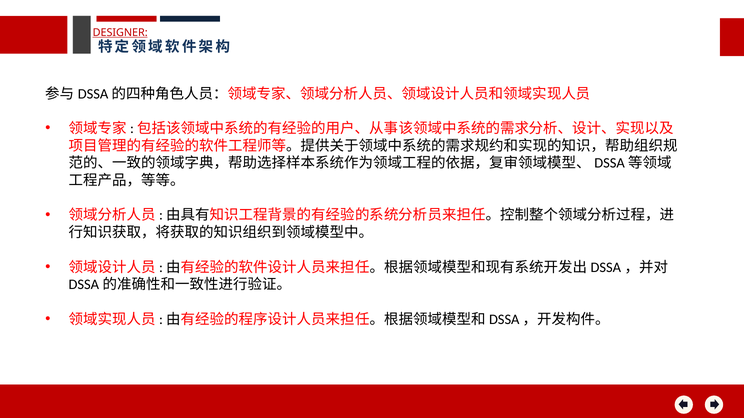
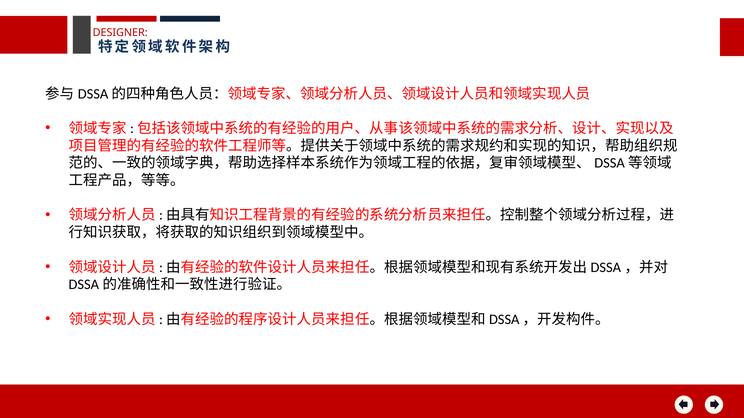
DESIGNER underline: present -> none (120, 33)
